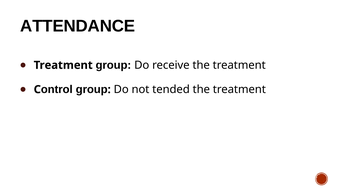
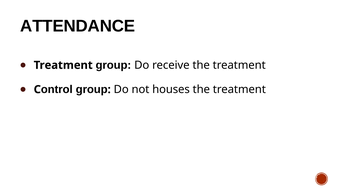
tended: tended -> houses (171, 89)
